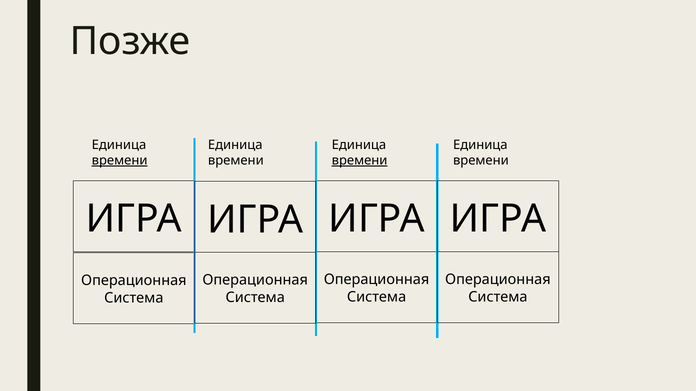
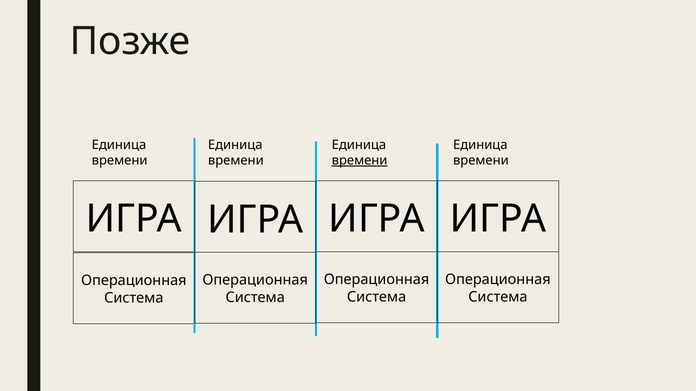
времени underline: present -> none (120, 161)
